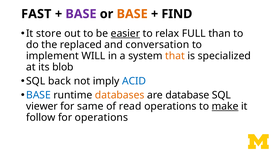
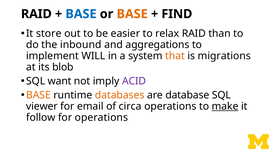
FAST: FAST -> RAID (36, 14)
BASE colour: purple -> blue (81, 14)
easier underline: present -> none (125, 33)
relax FULL: FULL -> RAID (194, 33)
replaced: replaced -> inbound (81, 45)
conversation: conversation -> aggregations (157, 45)
specialized: specialized -> migrations (224, 56)
back: back -> want (60, 81)
ACID colour: blue -> purple (134, 81)
BASE colour: blue -> orange (38, 95)
same: same -> email (90, 106)
read: read -> circa (130, 106)
